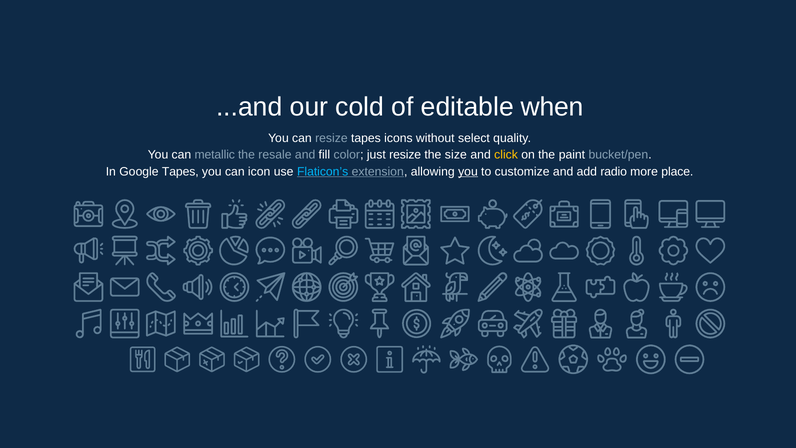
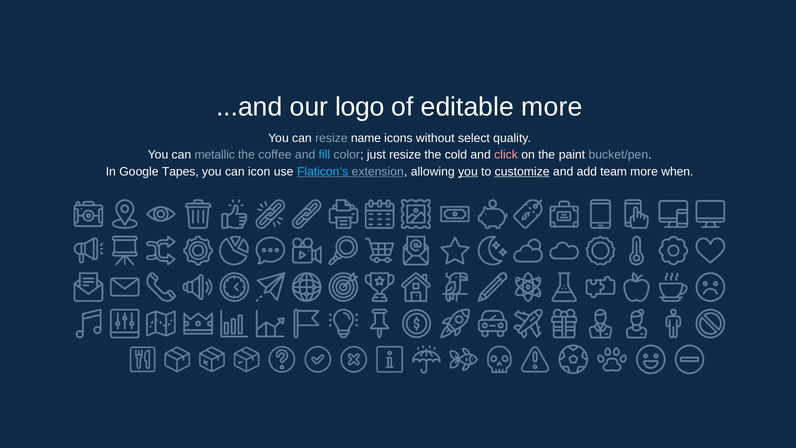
cold: cold -> logo (360, 107)
editable when: when -> more (552, 107)
resize tapes: tapes -> name (366, 138)
resale: resale -> coffee (275, 155)
fill colour: white -> light blue (324, 155)
size: size -> cold (456, 155)
click colour: yellow -> pink (506, 155)
customize underline: none -> present (522, 171)
radio: radio -> team (614, 171)
place: place -> when (677, 171)
